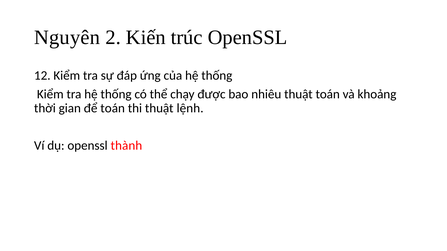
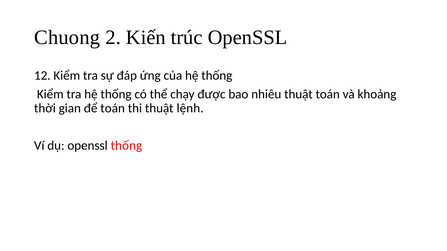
Nguyên: Nguyên -> Chuong (67, 38)
openssl thành: thành -> thống (126, 146)
